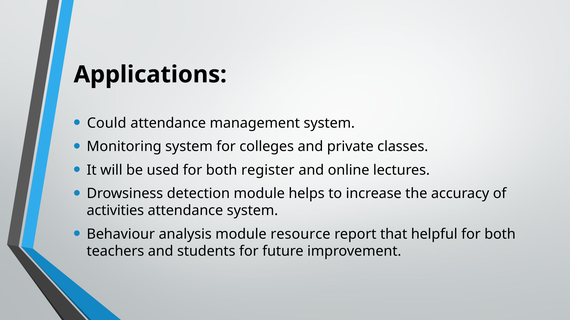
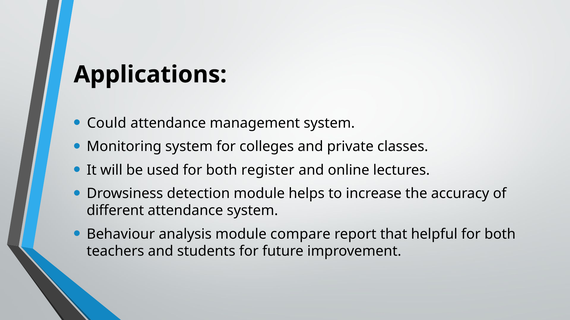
activities: activities -> different (115, 211)
resource: resource -> compare (300, 235)
